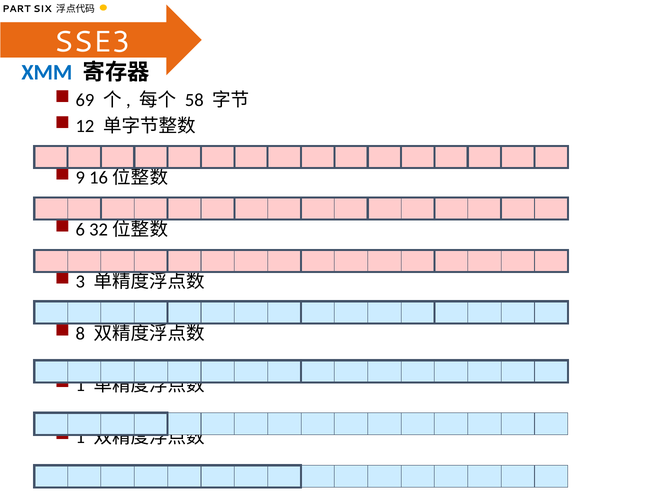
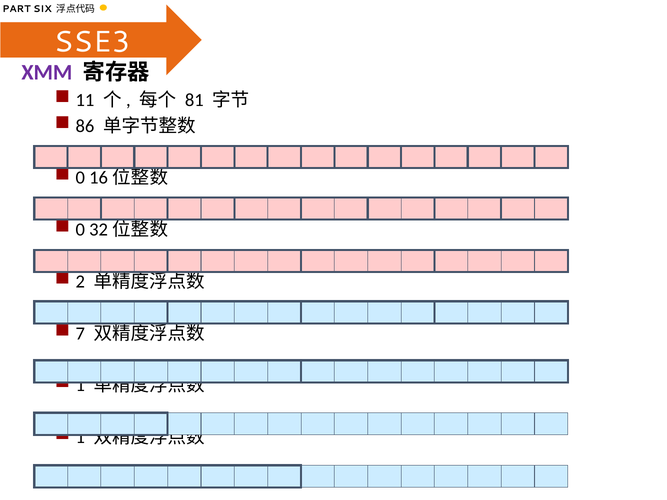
XMM colour: blue -> purple (47, 72)
69: 69 -> 11 (85, 100)
58: 58 -> 81 (194, 100)
12: 12 -> 86 (85, 126)
9: 9 -> 0 (80, 178)
6: 6 -> 0 (80, 230)
3: 3 -> 2 (80, 282)
8: 8 -> 7 (80, 334)
